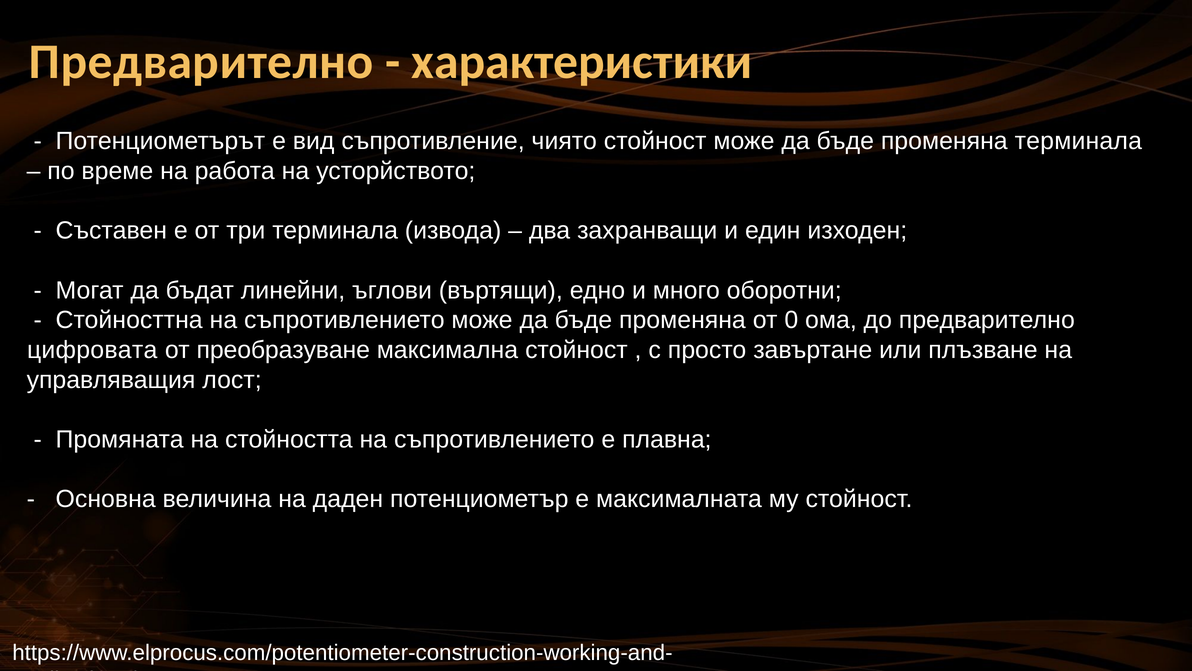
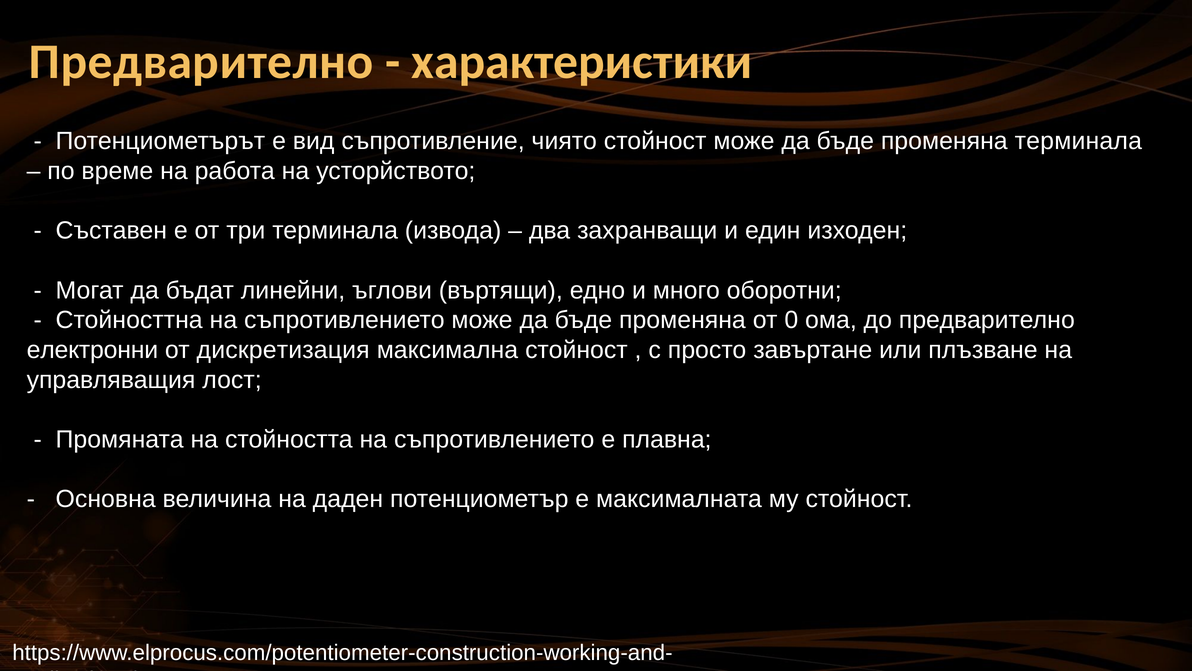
цифровата: цифровата -> електронни (92, 350)
преобразуване: преобразуване -> дискретизация (283, 350)
